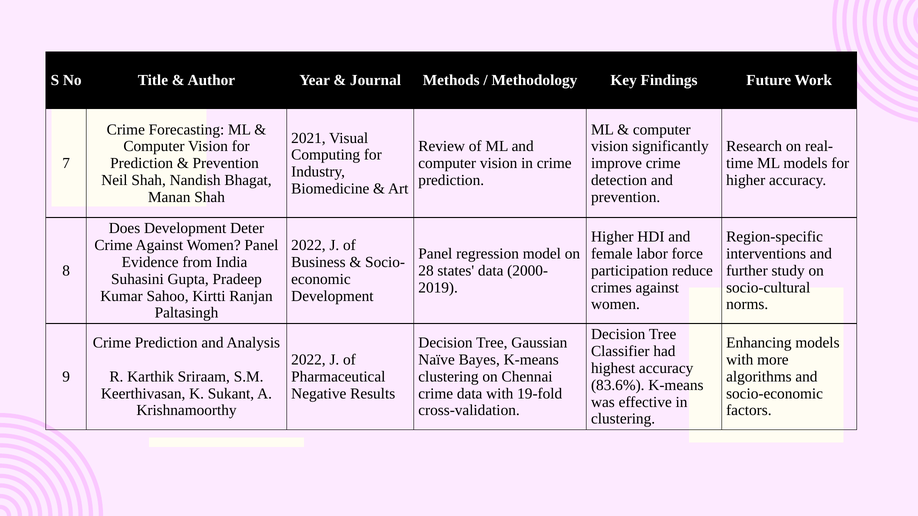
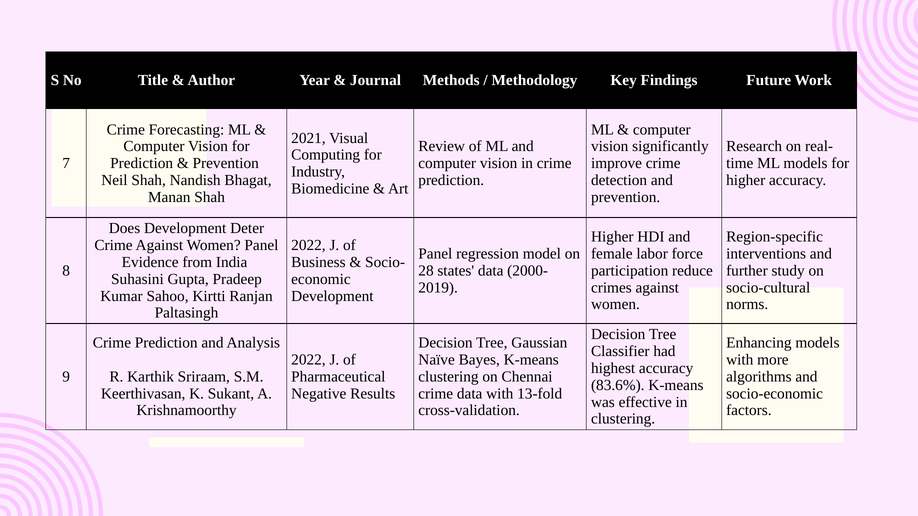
19-fold: 19-fold -> 13-fold (540, 394)
